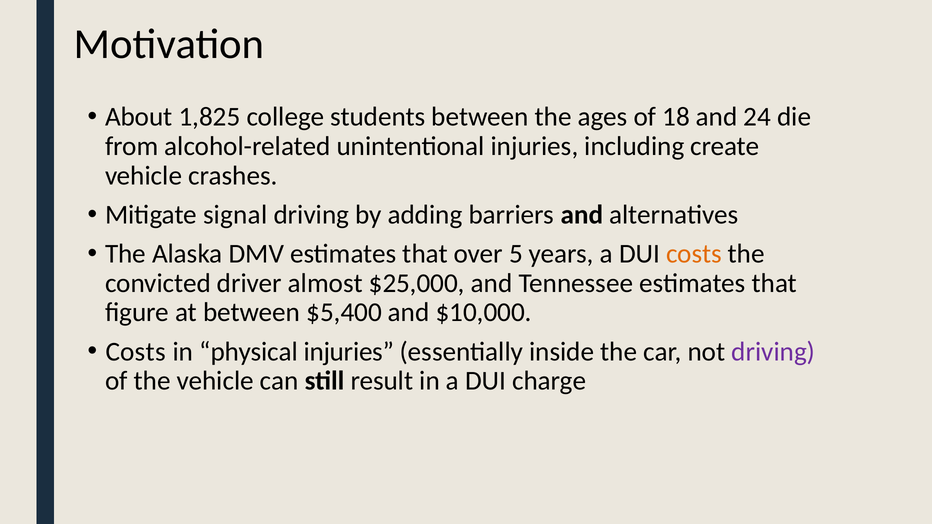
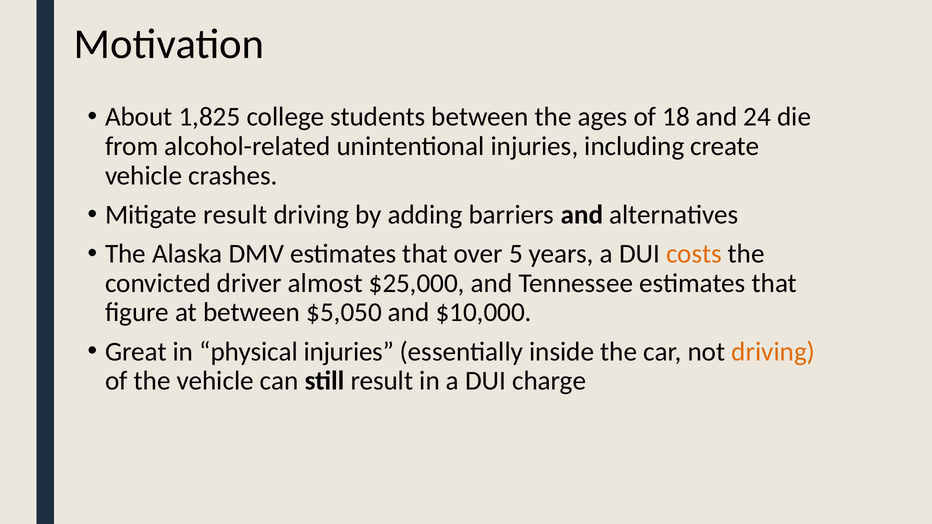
Mitigate signal: signal -> result (235, 215)
$5,400: $5,400 -> $5,050 (344, 313)
Costs: Costs -> Great (136, 352)
driving colour: purple -> orange (773, 352)
